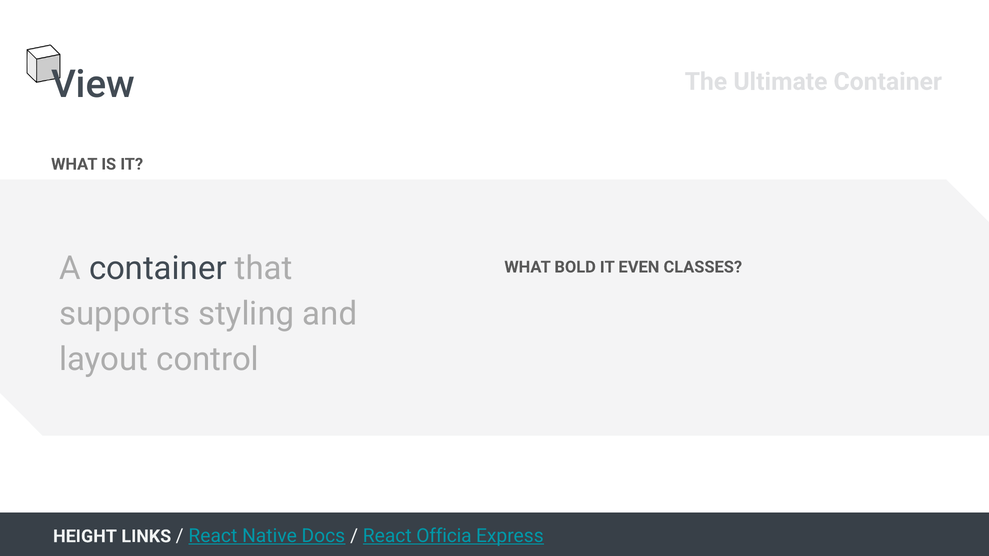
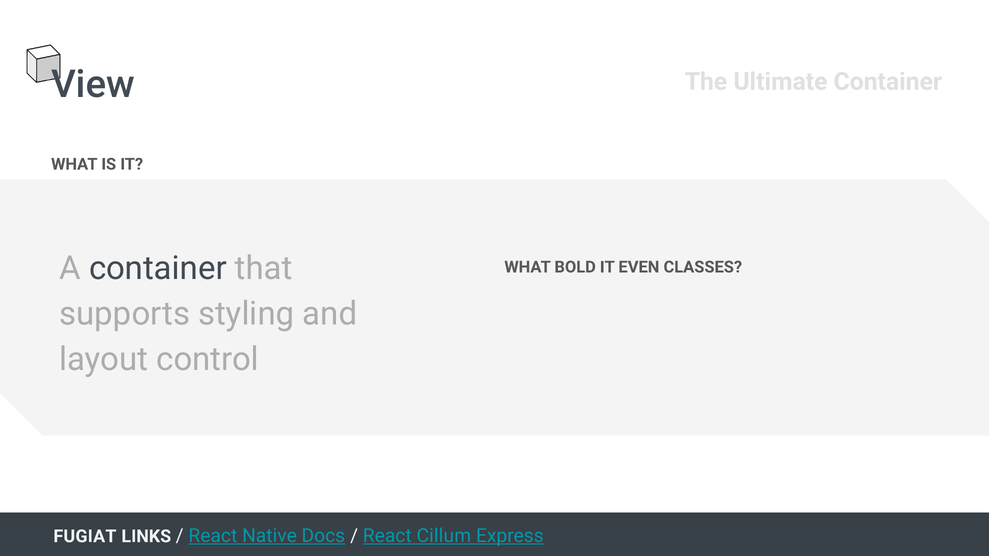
HEIGHT: HEIGHT -> FUGIAT (85, 537)
Officia: Officia -> Cillum (444, 536)
